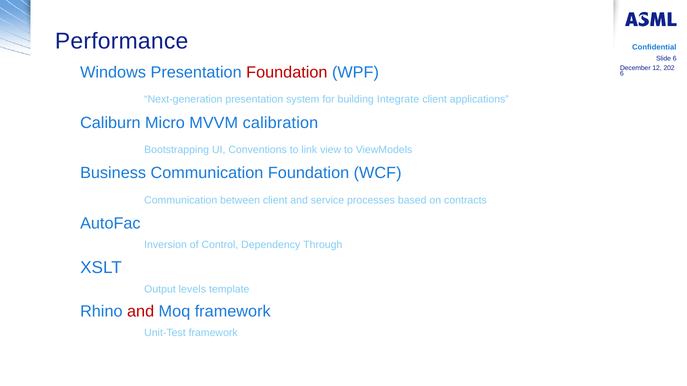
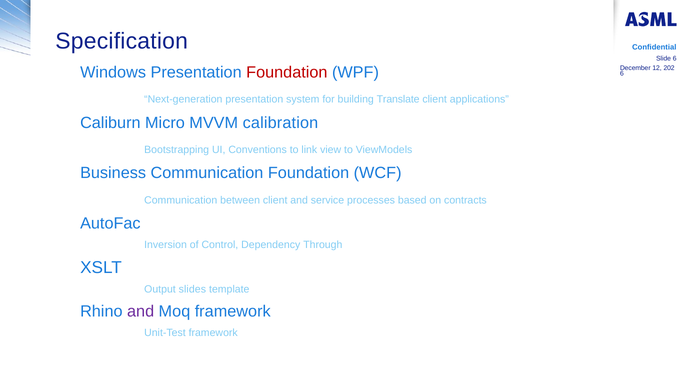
Performance: Performance -> Specification (122, 41)
Integrate: Integrate -> Translate (398, 100)
levels: levels -> slides (192, 290)
and colour: red -> purple (141, 312)
